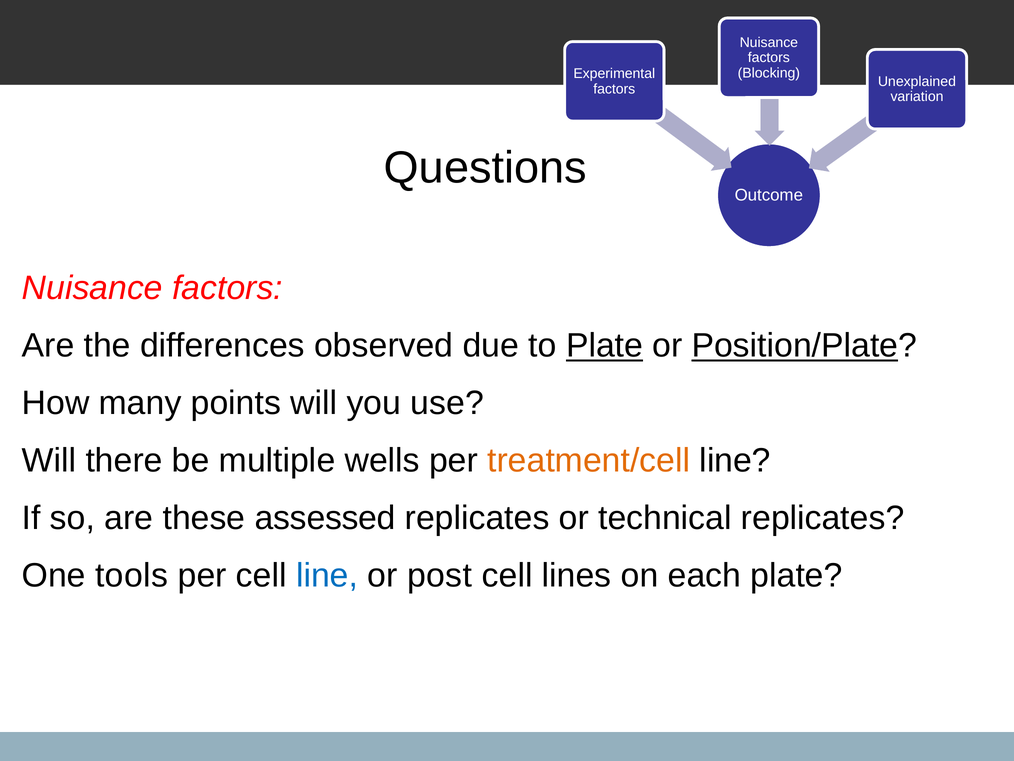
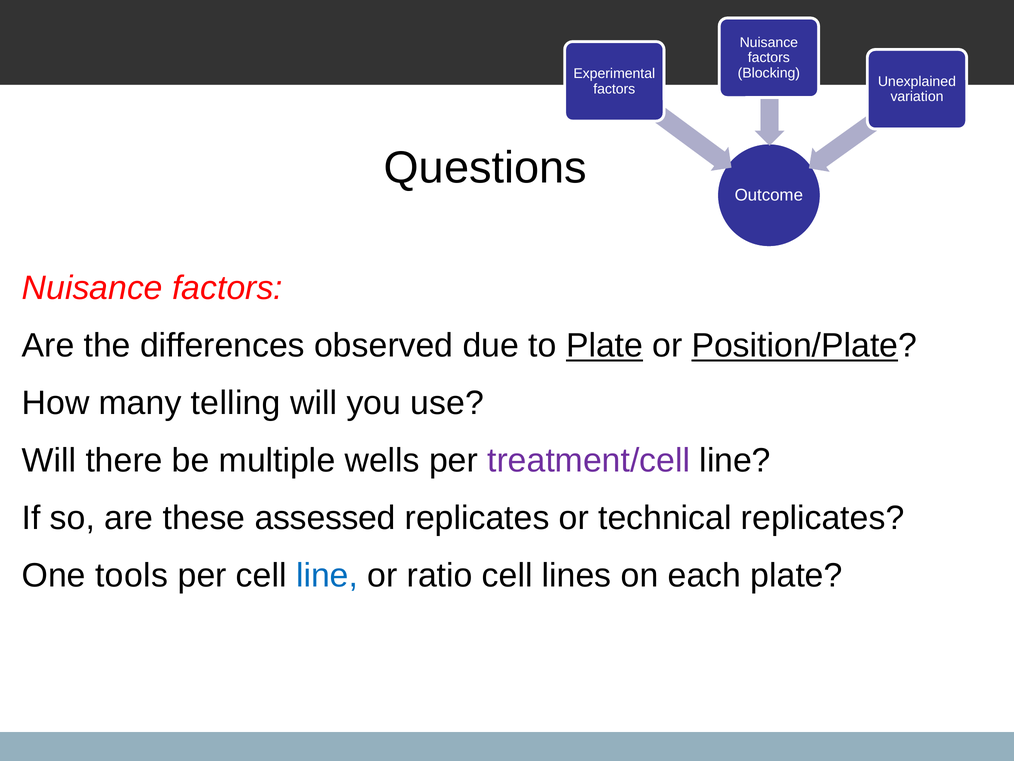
points: points -> telling (236, 403)
treatment/cell colour: orange -> purple (589, 460)
post: post -> ratio (440, 575)
